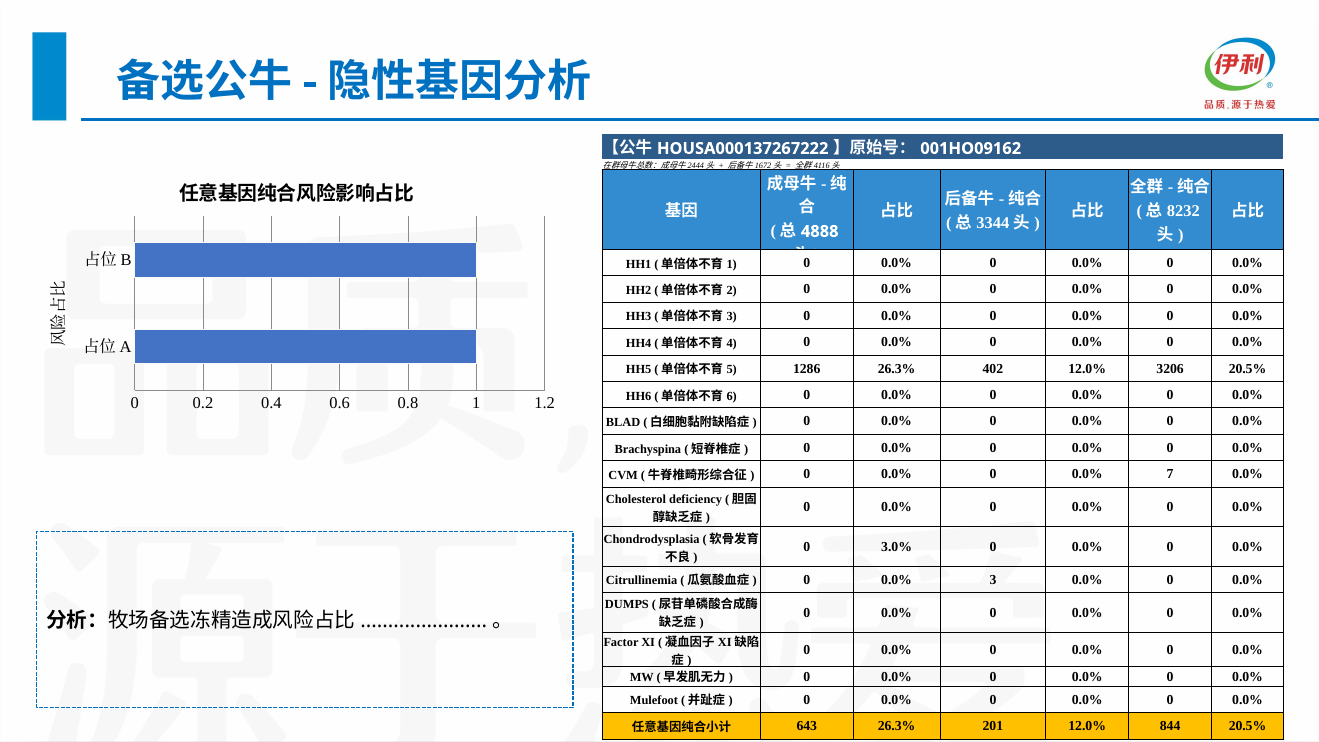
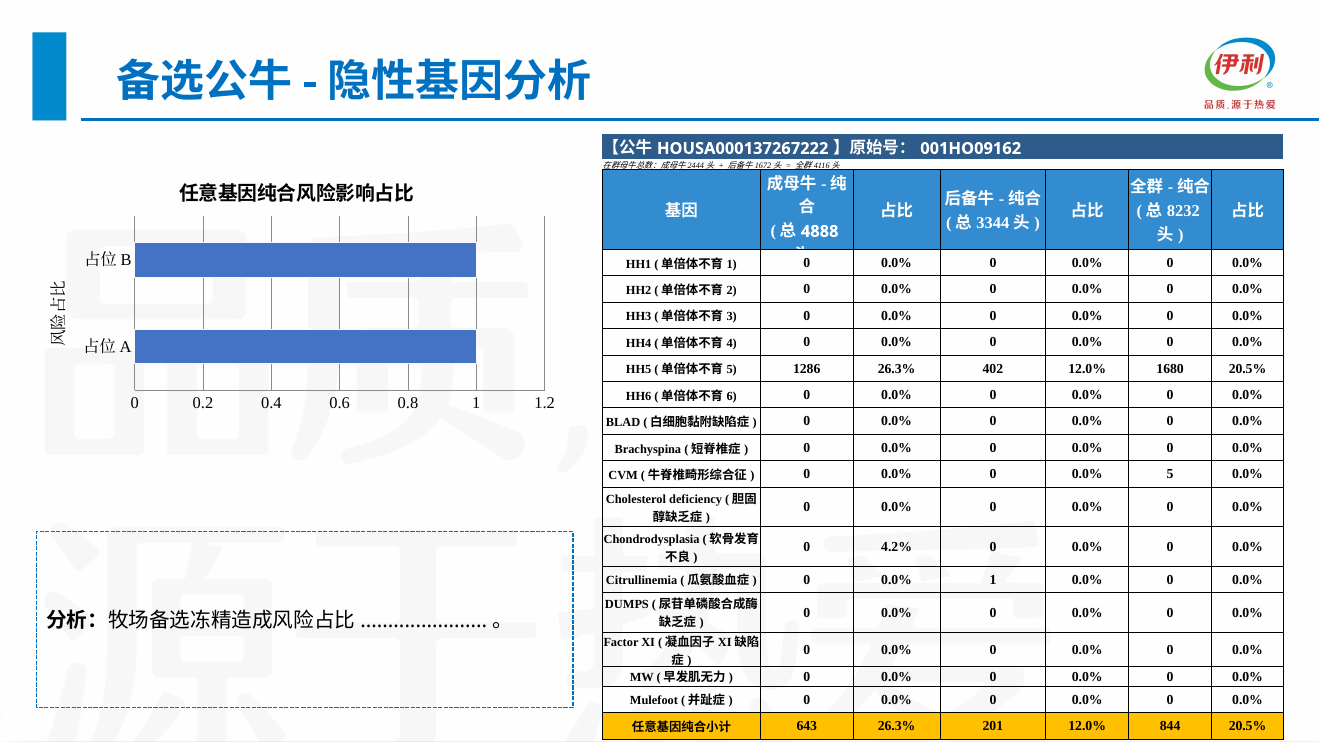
3206: 3206 -> 1680 (1170, 369)
0.0% 7: 7 -> 5 (1170, 474)
3.0%: 3.0% -> 4.2% (897, 547)
0.0% 3: 3 -> 1 (993, 580)
